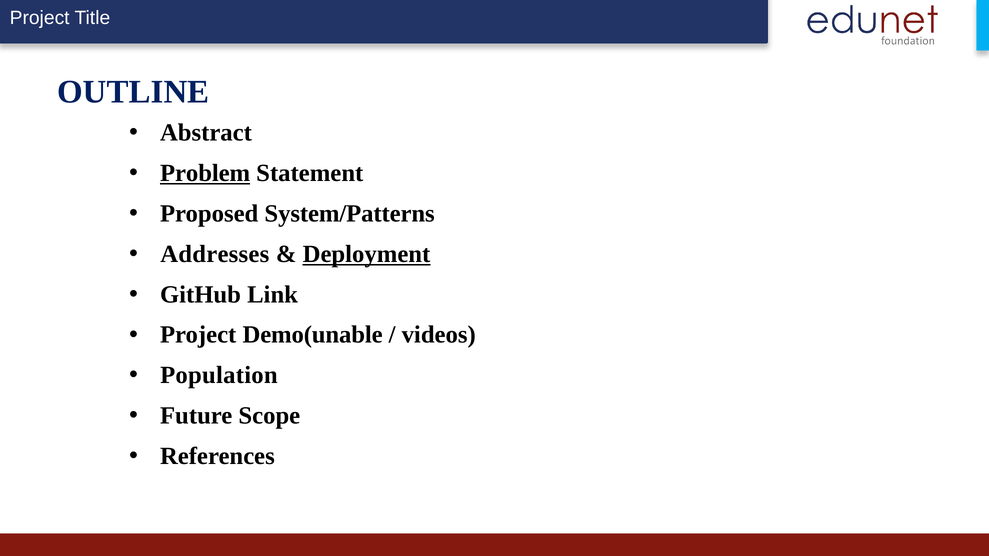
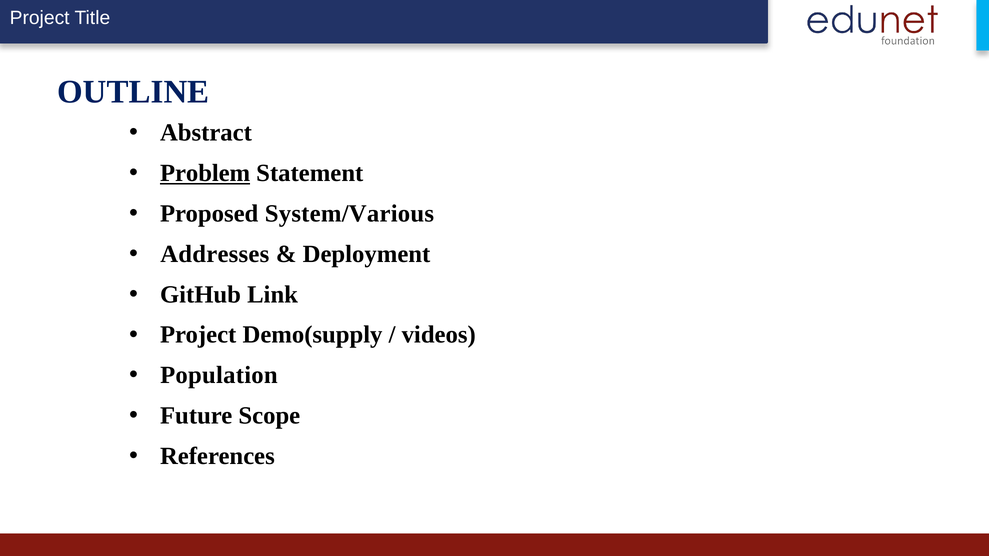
System/Patterns: System/Patterns -> System/Various (349, 214)
Deployment underline: present -> none (366, 254)
Demo(unable: Demo(unable -> Demo(supply (313, 335)
